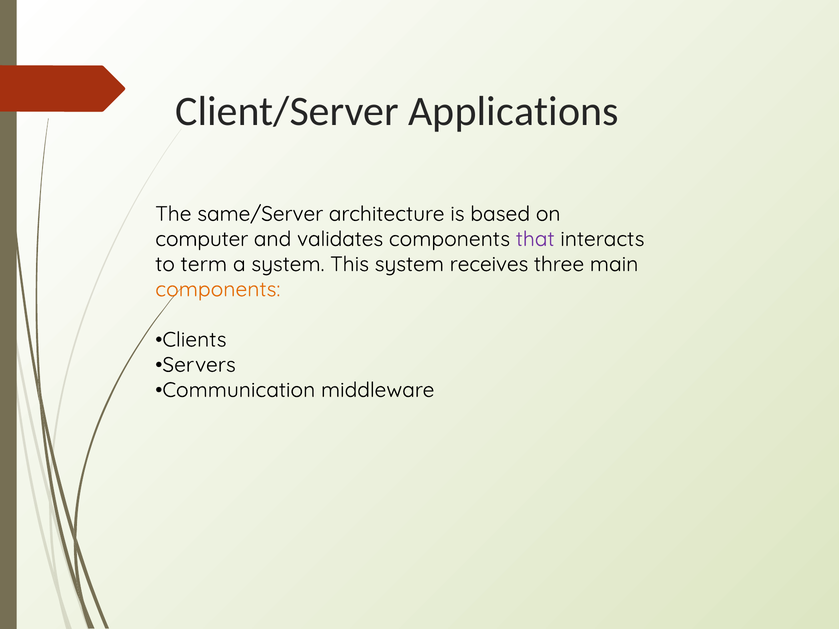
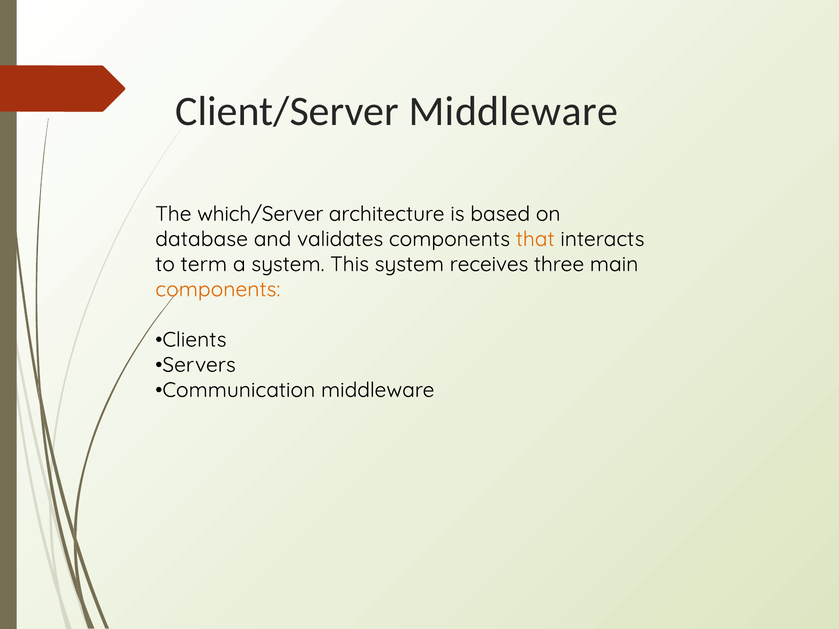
Client/Server Applications: Applications -> Middleware (513, 112)
same/Server: same/Server -> which/Server (260, 214)
computer: computer -> database (202, 239)
that colour: purple -> orange (535, 239)
